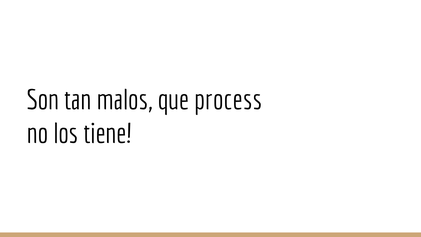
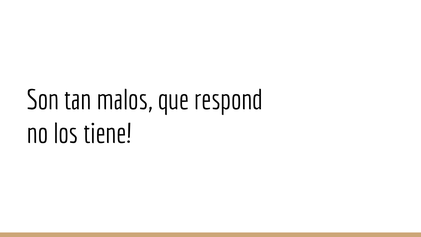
process: process -> respond (228, 100)
